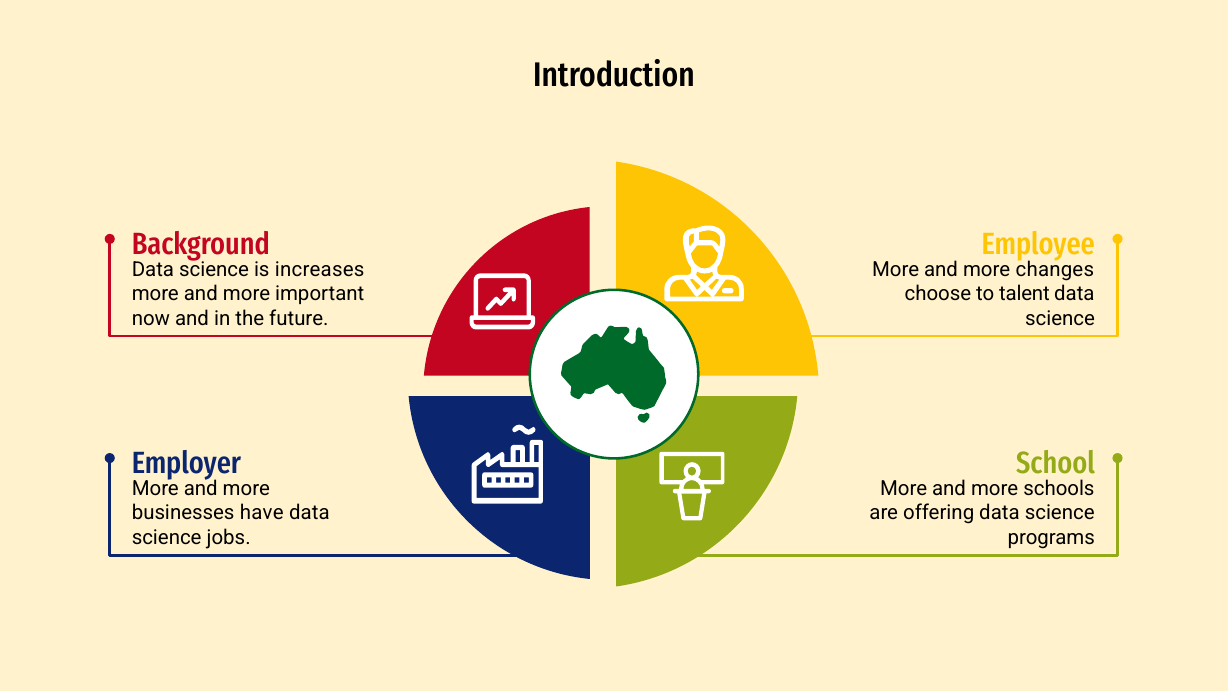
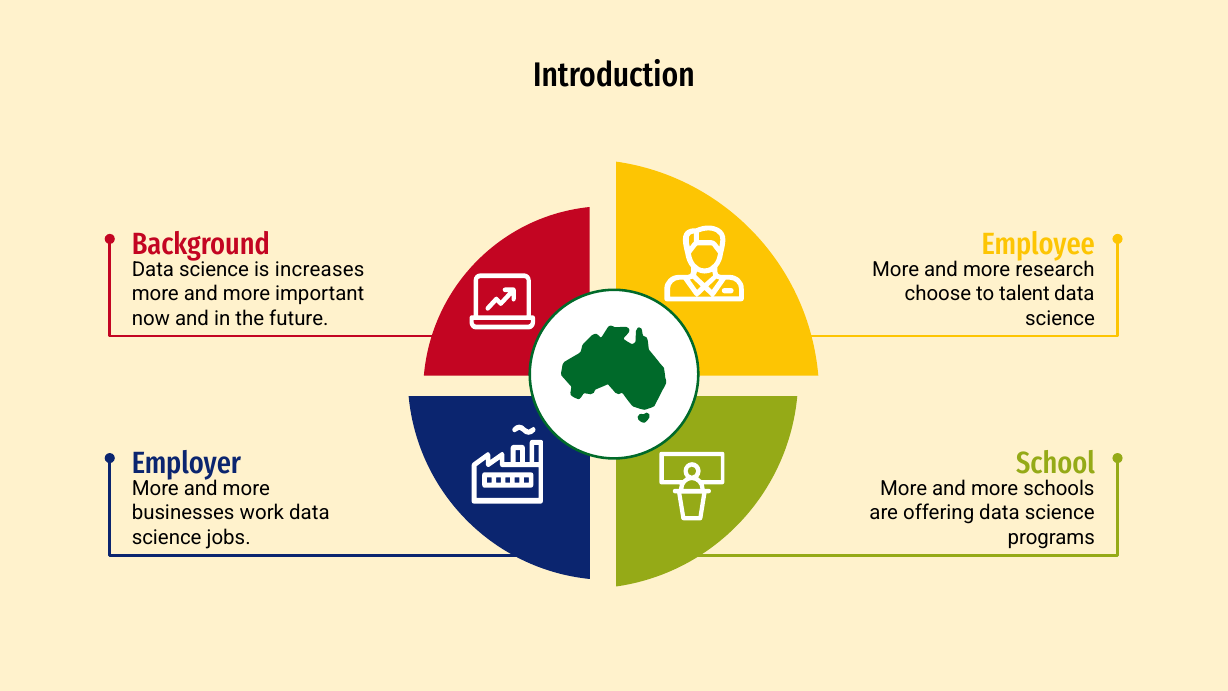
changes: changes -> research (1055, 269)
have: have -> work (262, 513)
